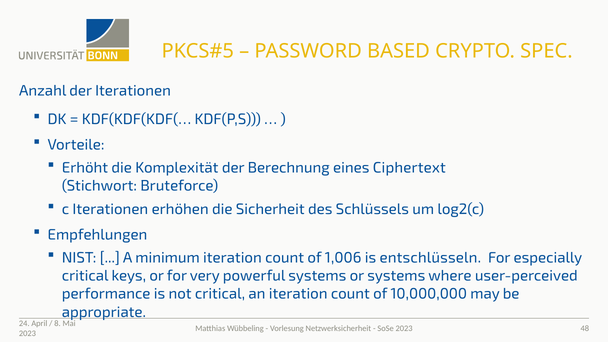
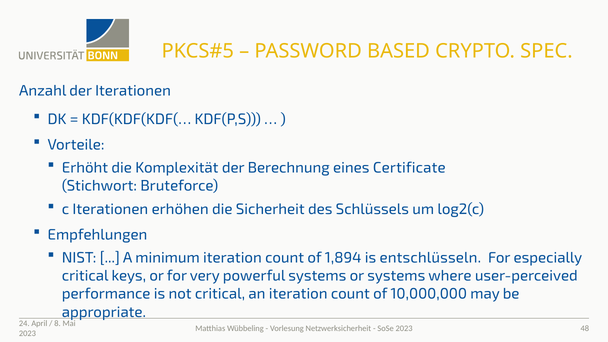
Ciphertext: Ciphertext -> Certificate (409, 168)
1,006: 1,006 -> 1,894 (343, 258)
